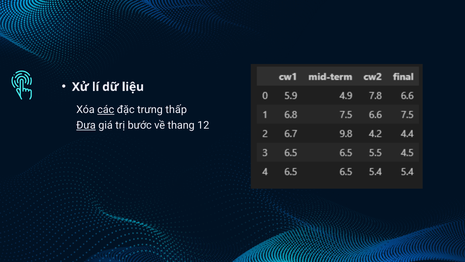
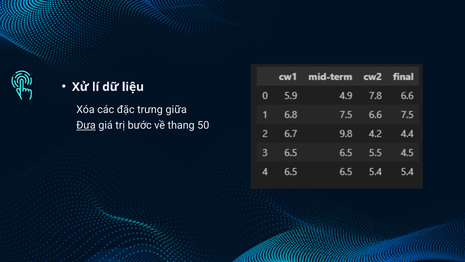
các underline: present -> none (106, 109)
thấp: thấp -> giữa (176, 109)
12: 12 -> 50 (203, 125)
